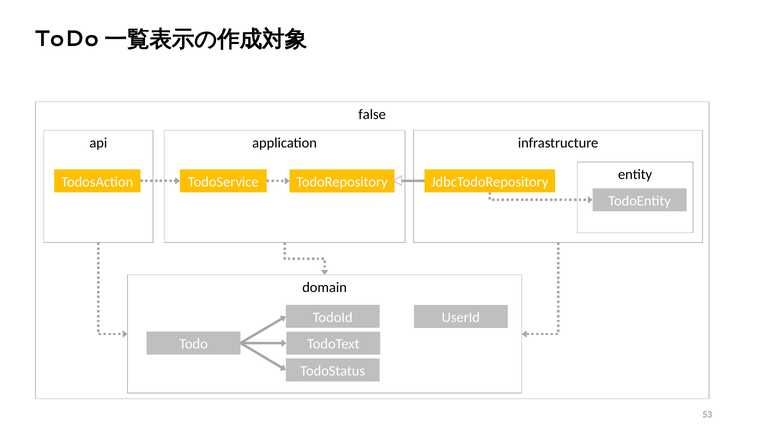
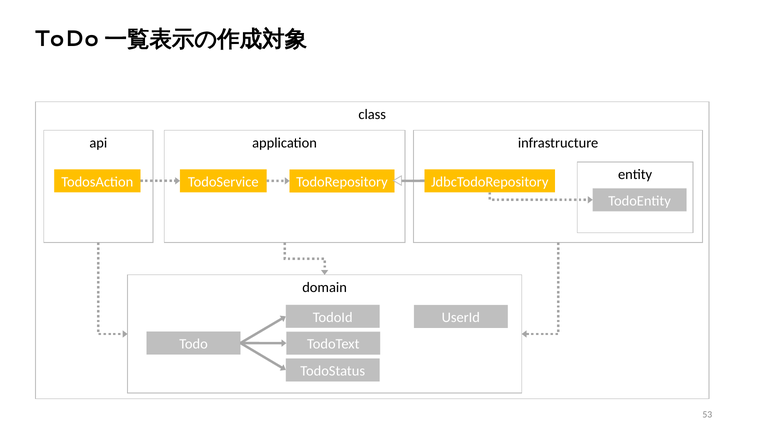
false: false -> class (372, 114)
